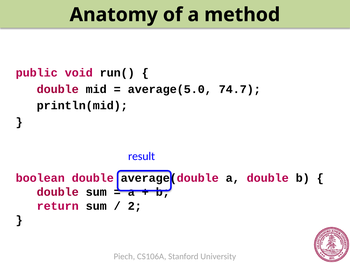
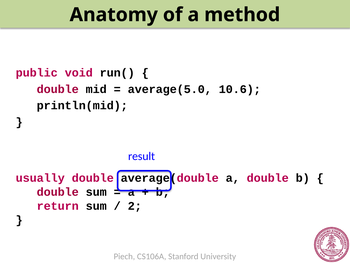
74.7: 74.7 -> 10.6 (240, 89)
boolean: boolean -> usually (40, 178)
